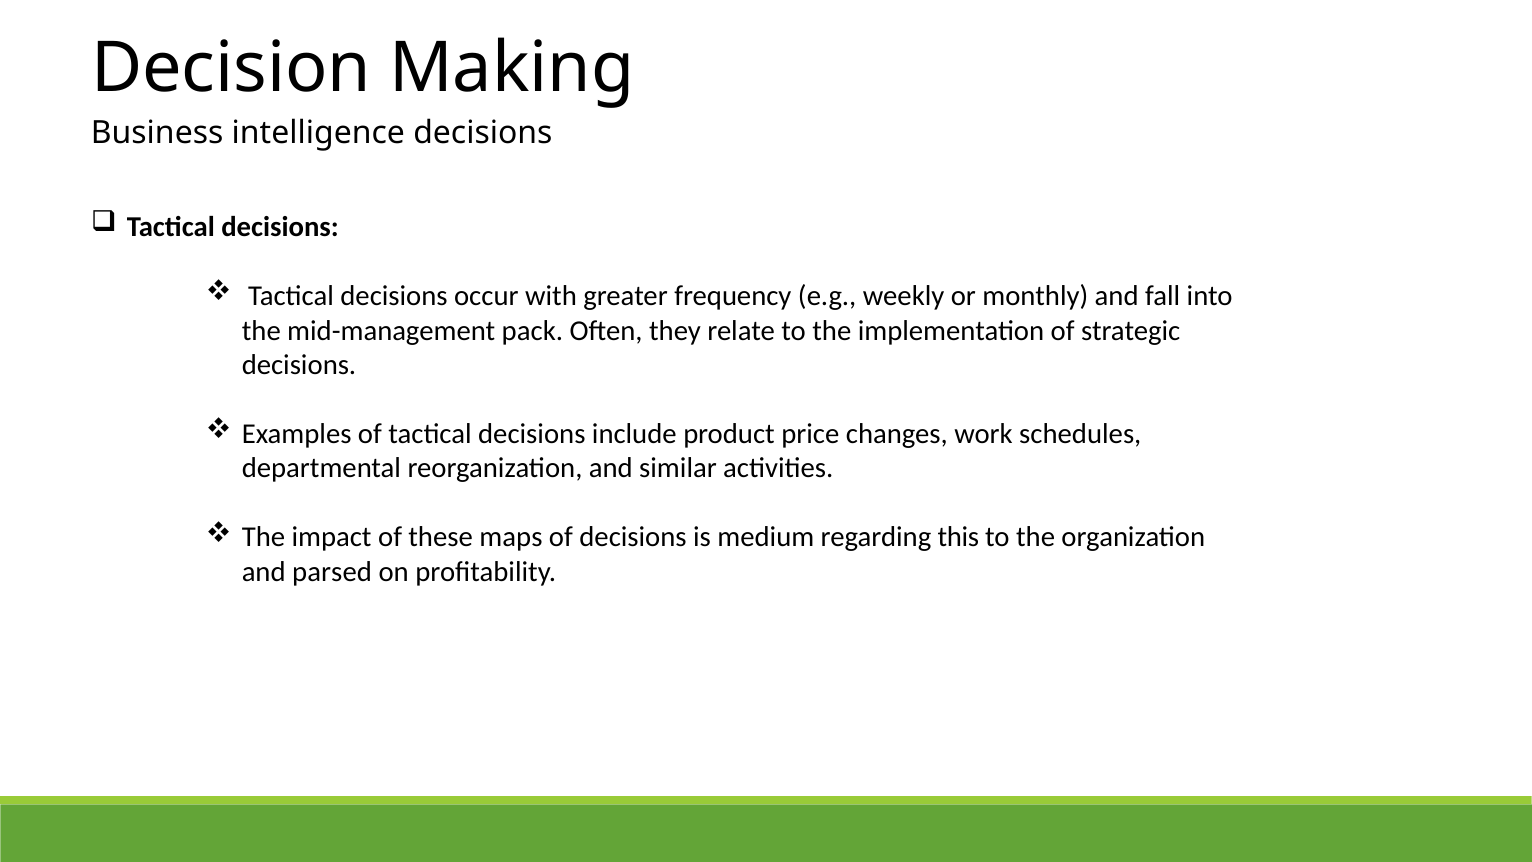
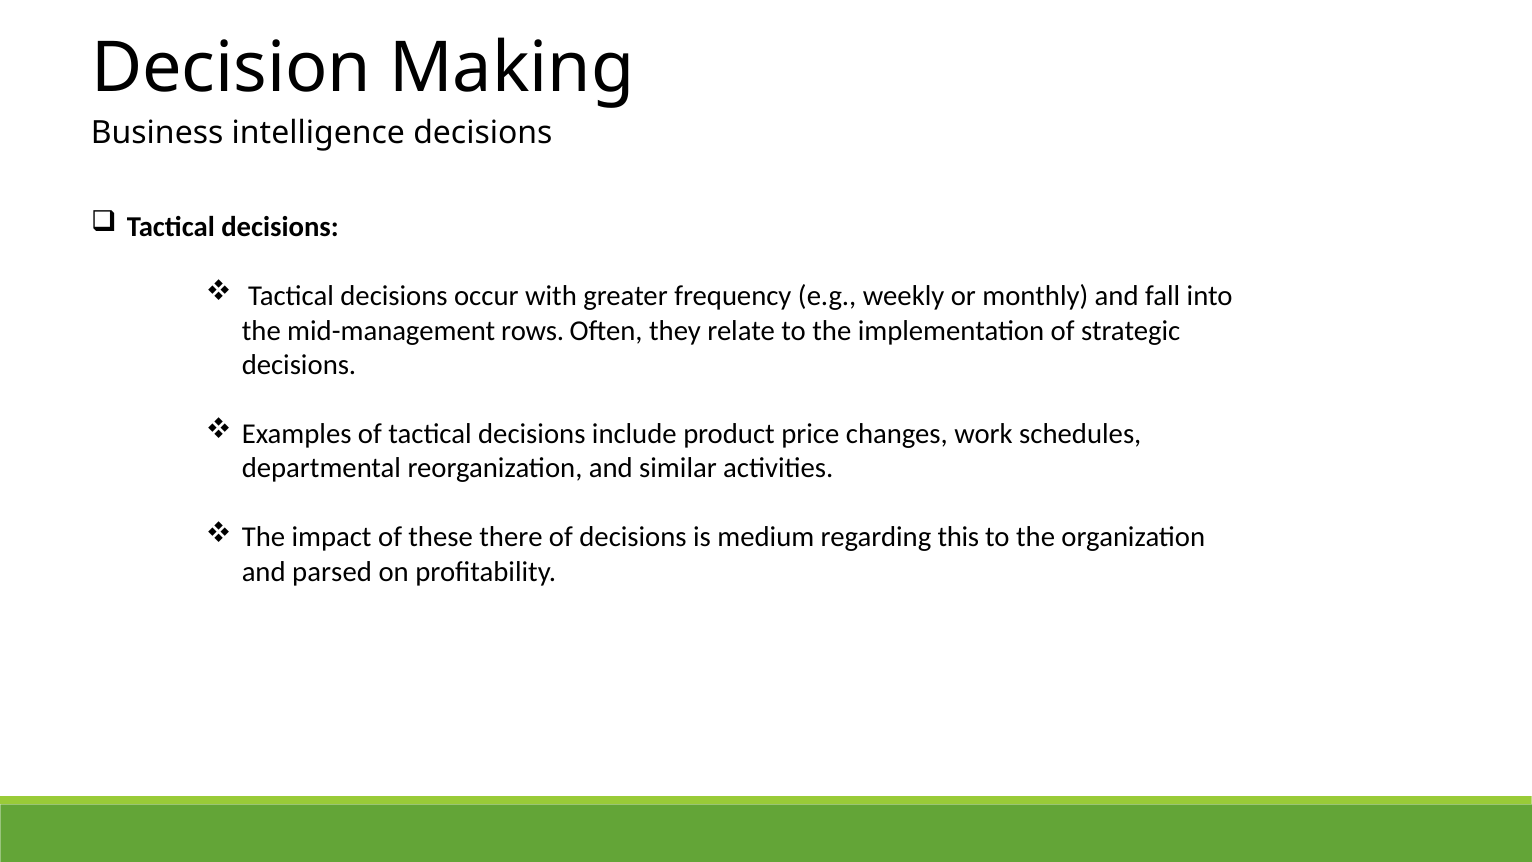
pack: pack -> rows (533, 330)
maps: maps -> there (511, 537)
